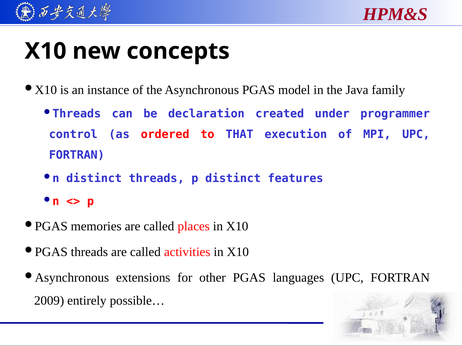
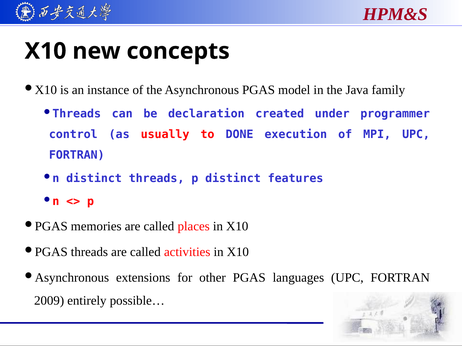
ordered: ordered -> usually (165, 135)
THAT: THAT -> DONE (240, 135)
